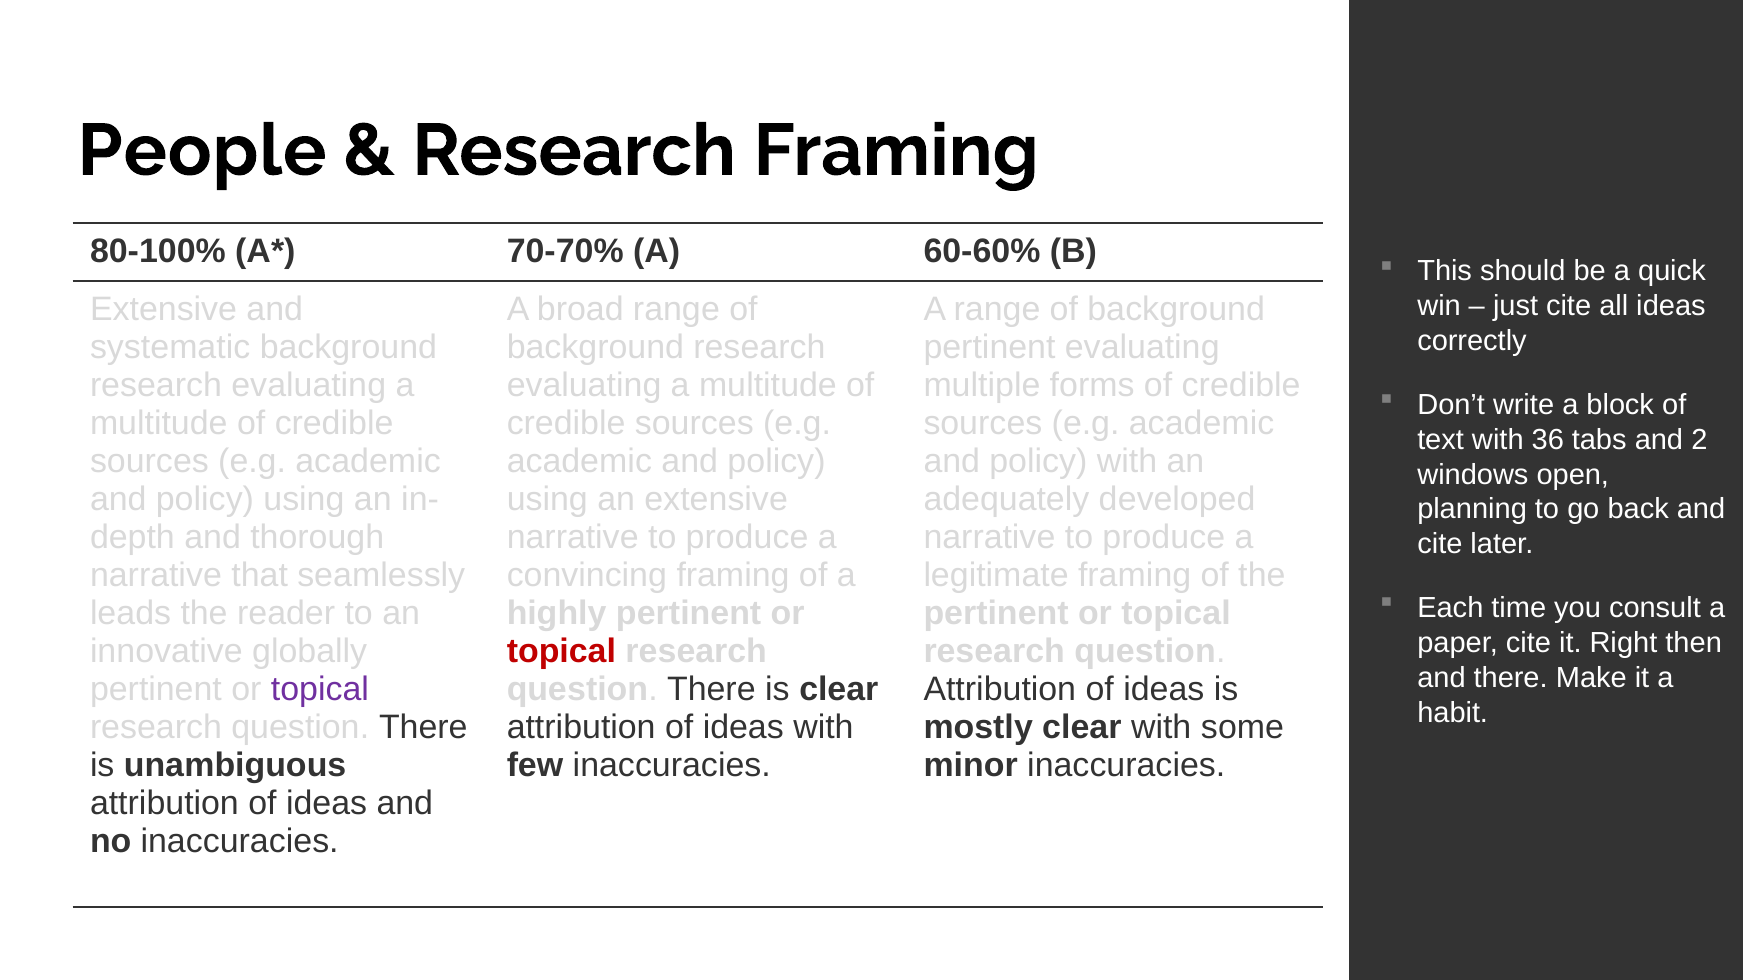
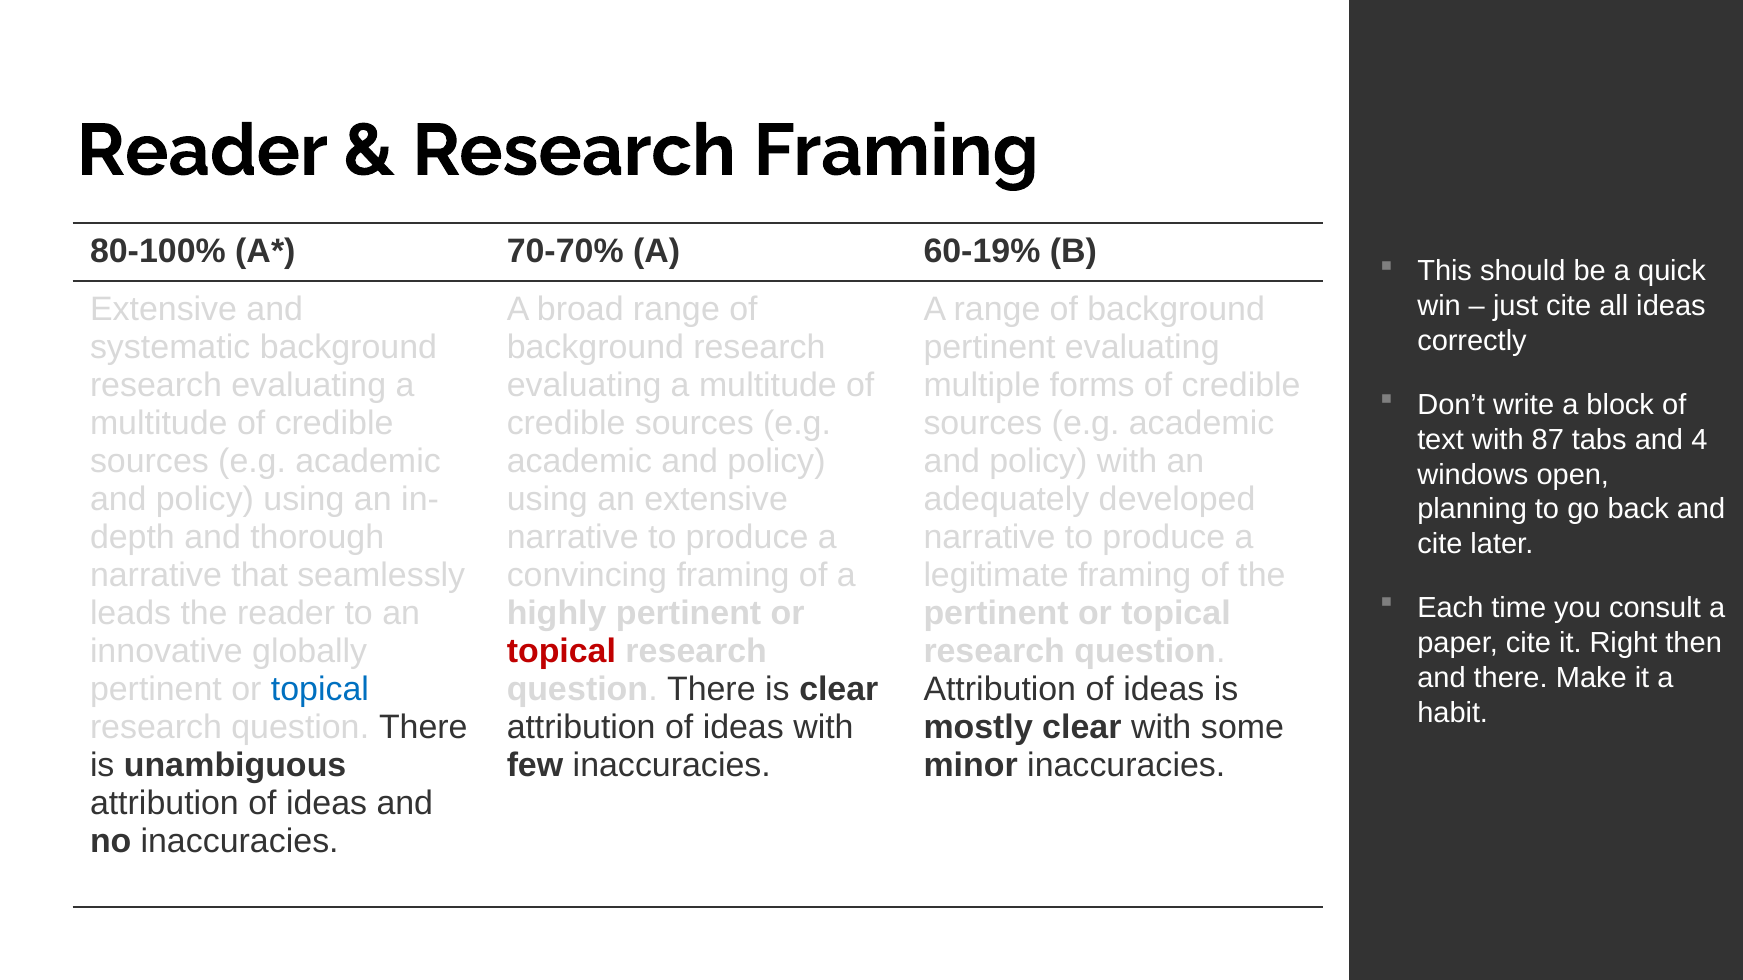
People: People -> Reader (202, 151)
60-60%: 60-60% -> 60-19% (982, 251)
36: 36 -> 87 (1548, 440)
2: 2 -> 4 (1699, 440)
topical colour: purple -> blue (320, 690)
